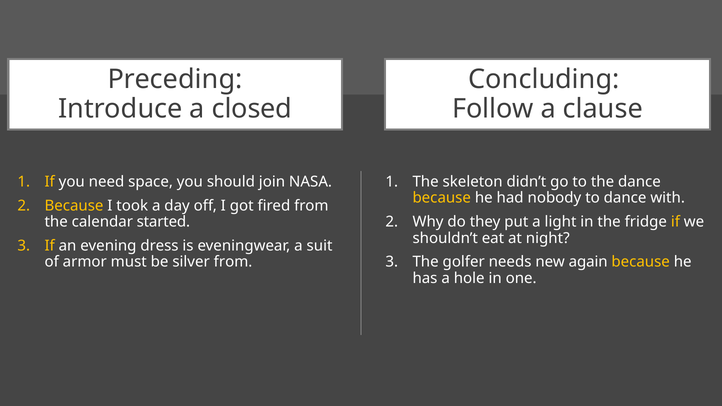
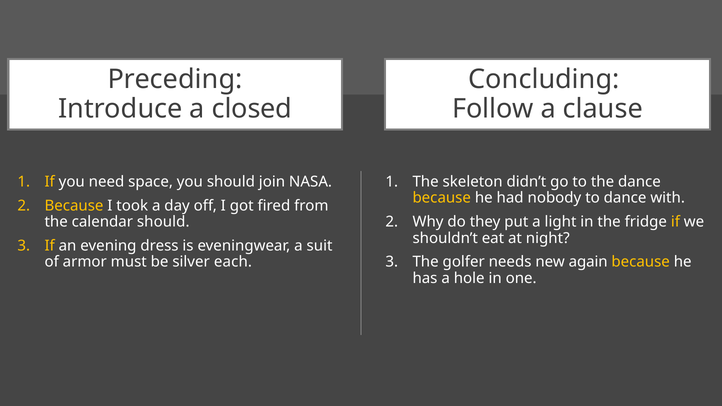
calendar started: started -> should (163, 222)
silver from: from -> each (233, 262)
